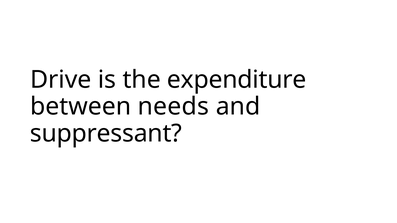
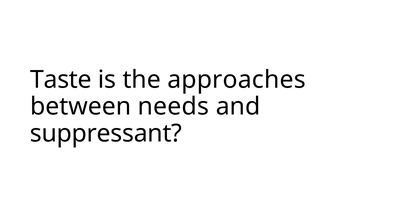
Drive: Drive -> Taste (61, 80)
expenditure: expenditure -> approaches (236, 80)
